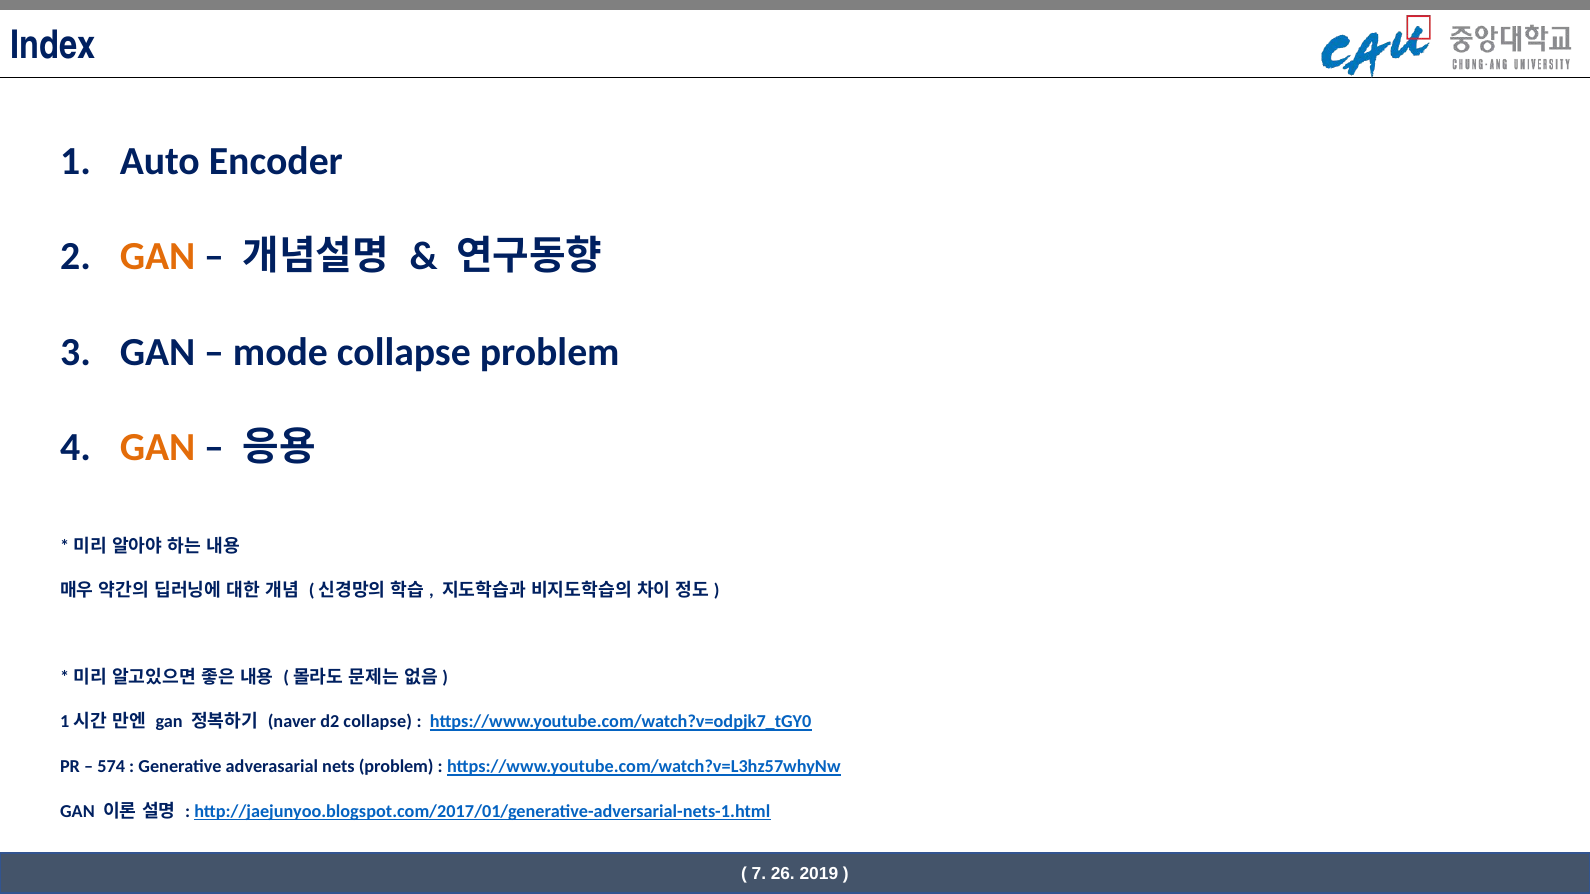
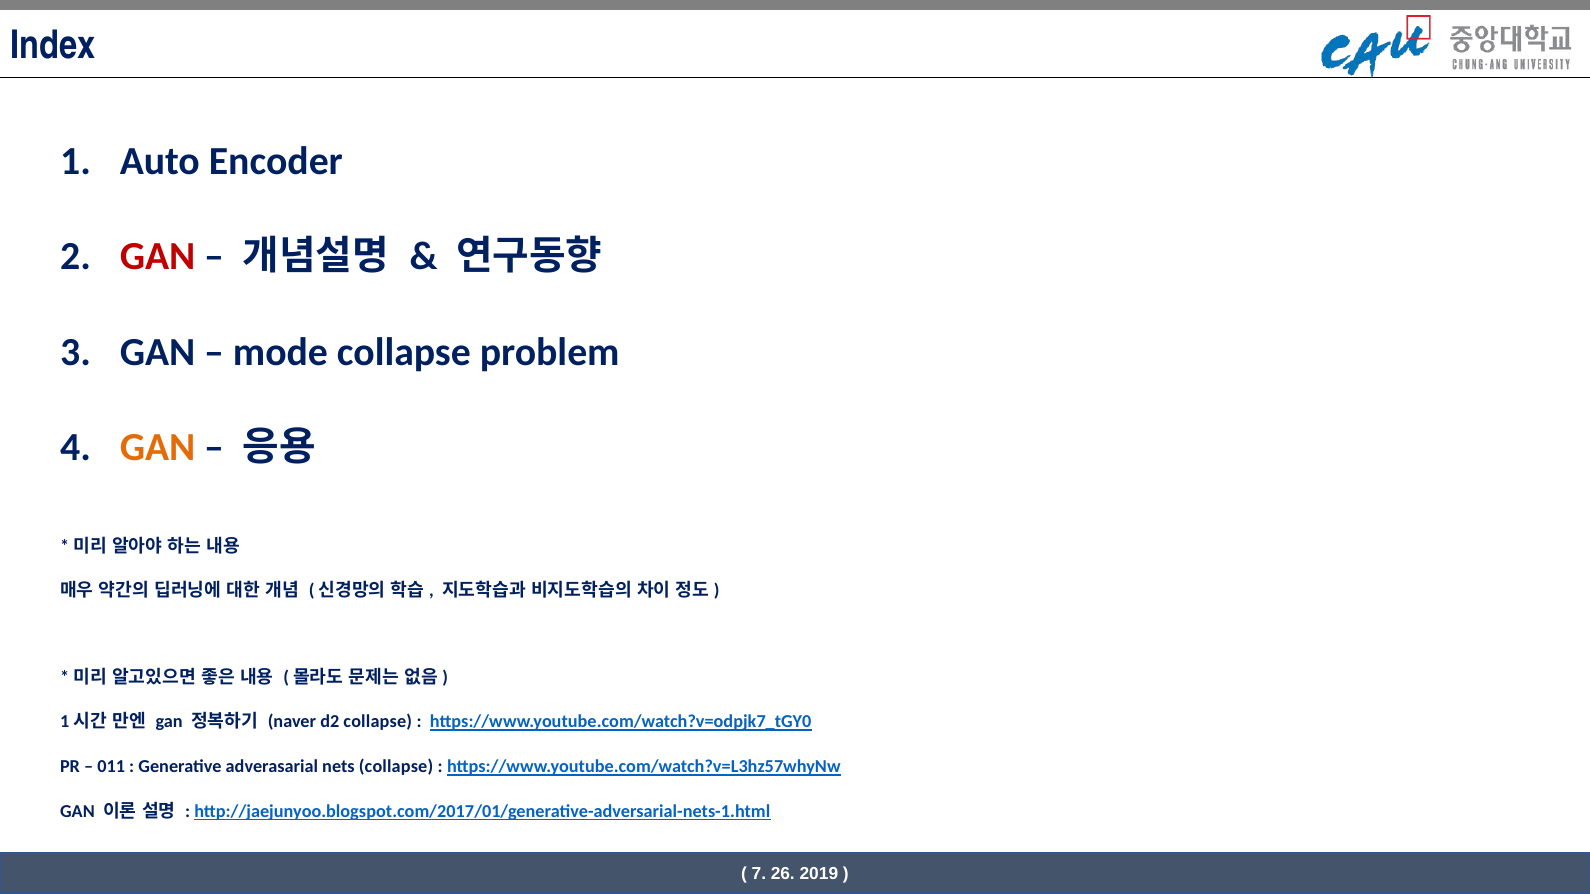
GAN colour: orange -> red (158, 257)
574: 574 -> 011 (111, 767)
nets problem: problem -> collapse (396, 767)
